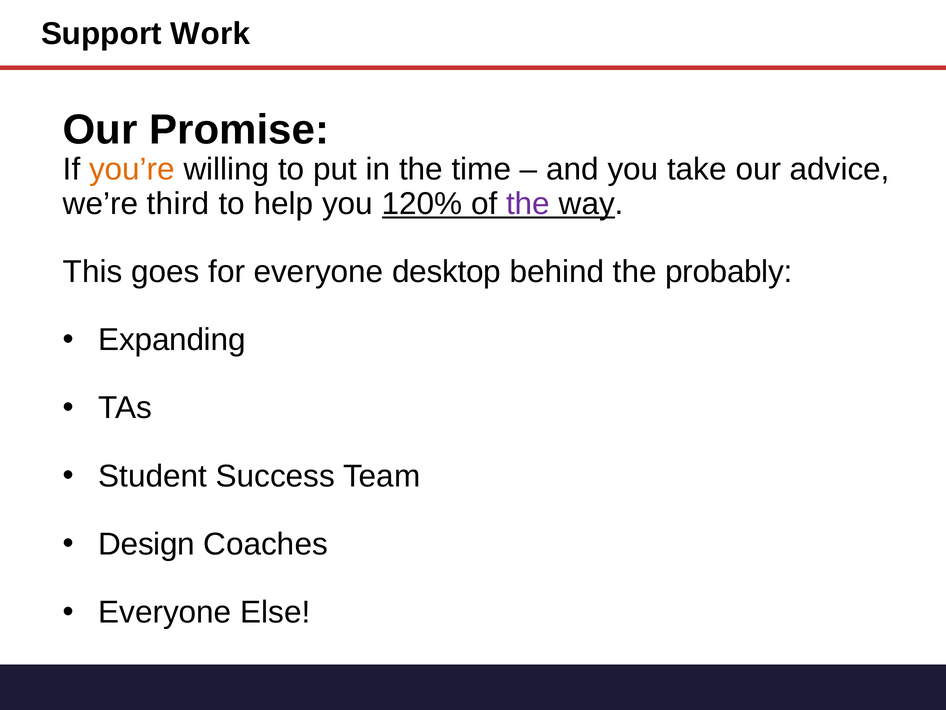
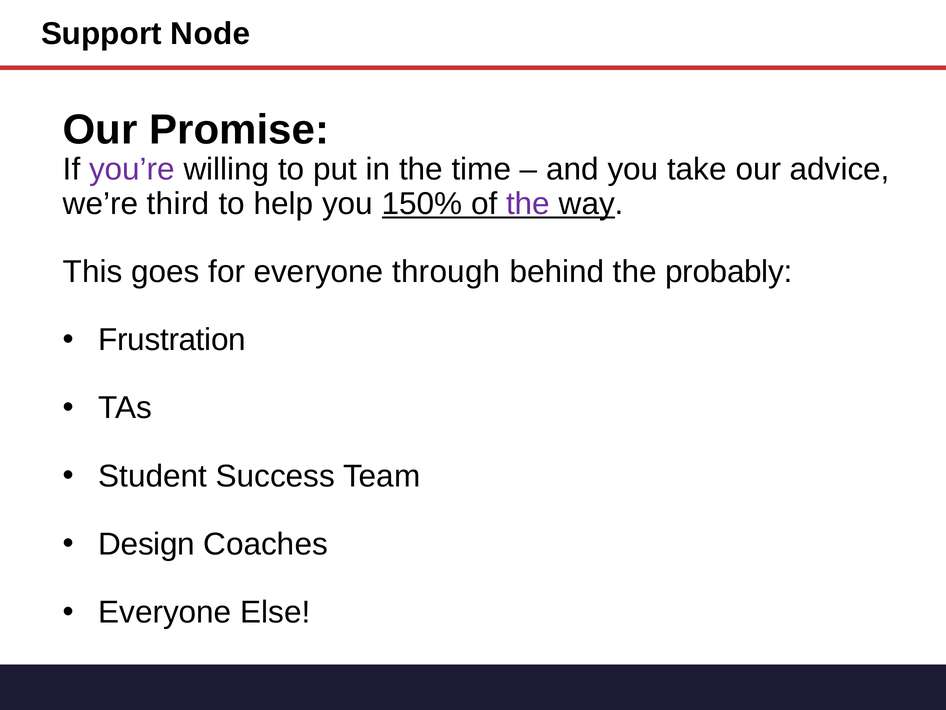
Work: Work -> Node (210, 34)
you’re colour: orange -> purple (132, 169)
120%: 120% -> 150% (422, 203)
desktop: desktop -> through (446, 272)
Expanding: Expanding -> Frustration (172, 340)
